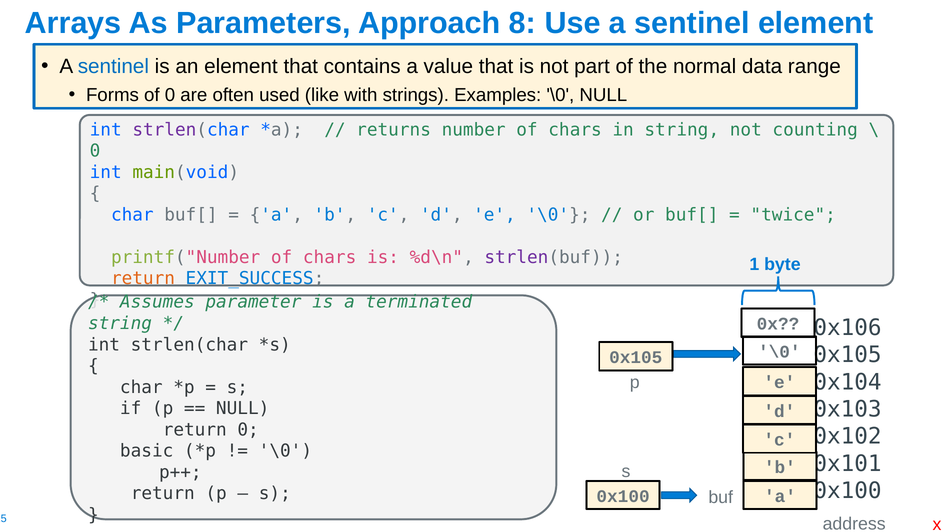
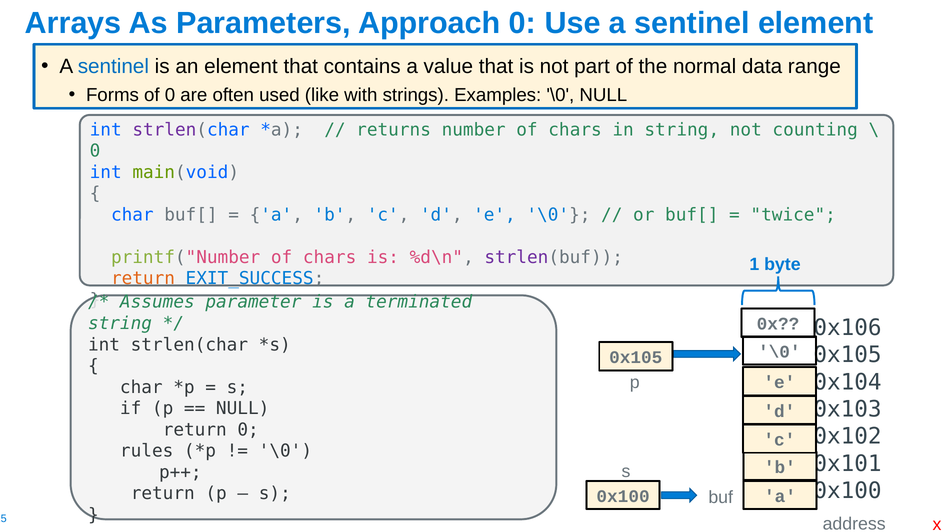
Approach 8: 8 -> 0 (523, 23)
basic: basic -> rules (147, 451)
